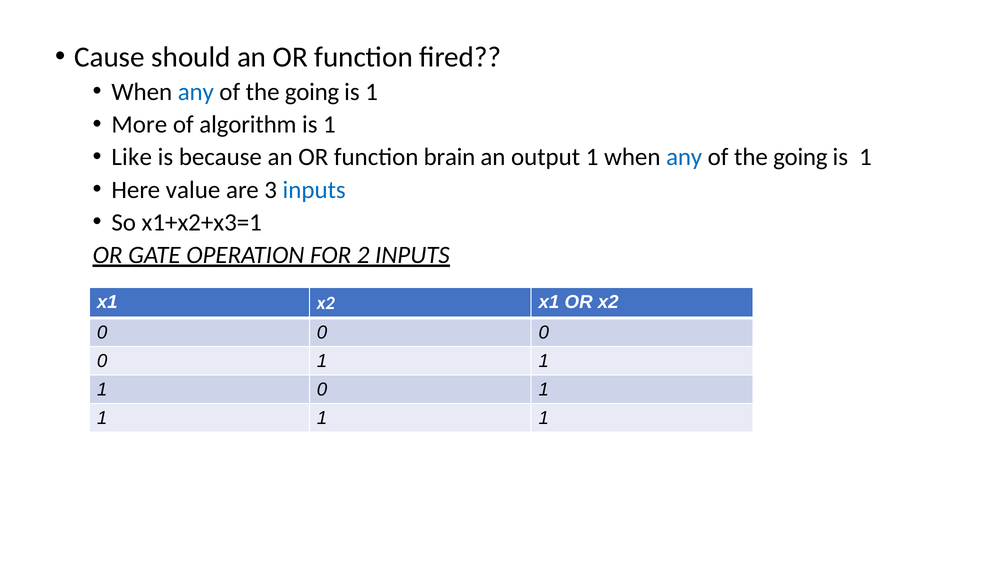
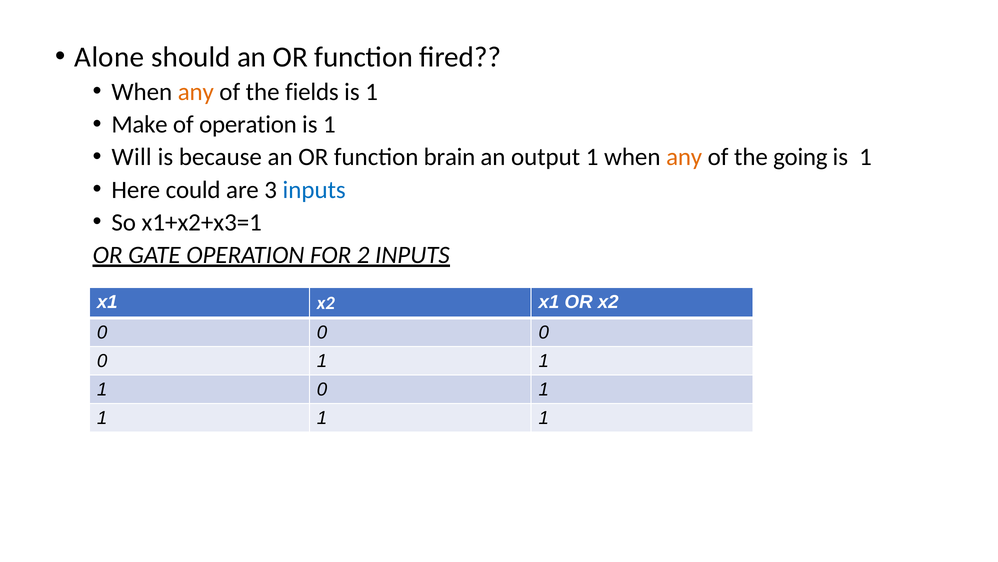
Cause: Cause -> Alone (109, 57)
any colour: blue -> orange (196, 92)
going: going -> fields (312, 92)
More: More -> Make (140, 124)
of algorithm: algorithm -> operation (248, 124)
Like: Like -> Will (132, 157)
any colour: blue -> orange (684, 157)
value: value -> could (193, 190)
